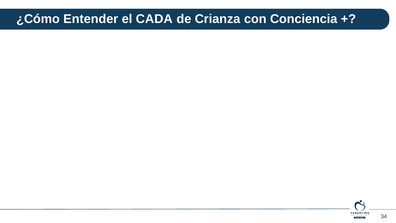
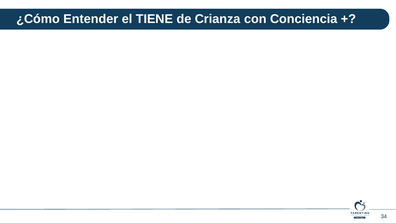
CADA: CADA -> TIENE (154, 19)
